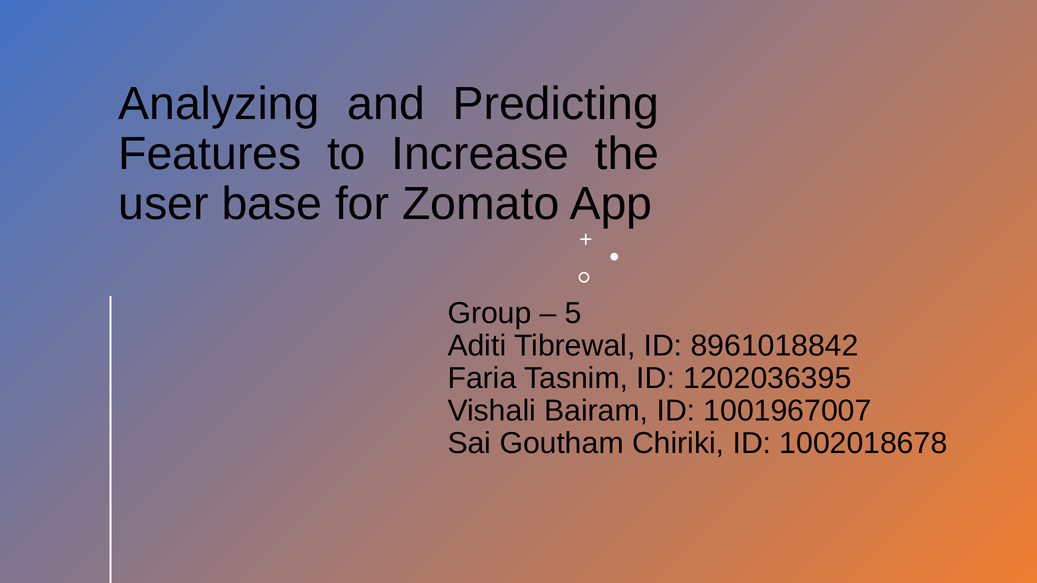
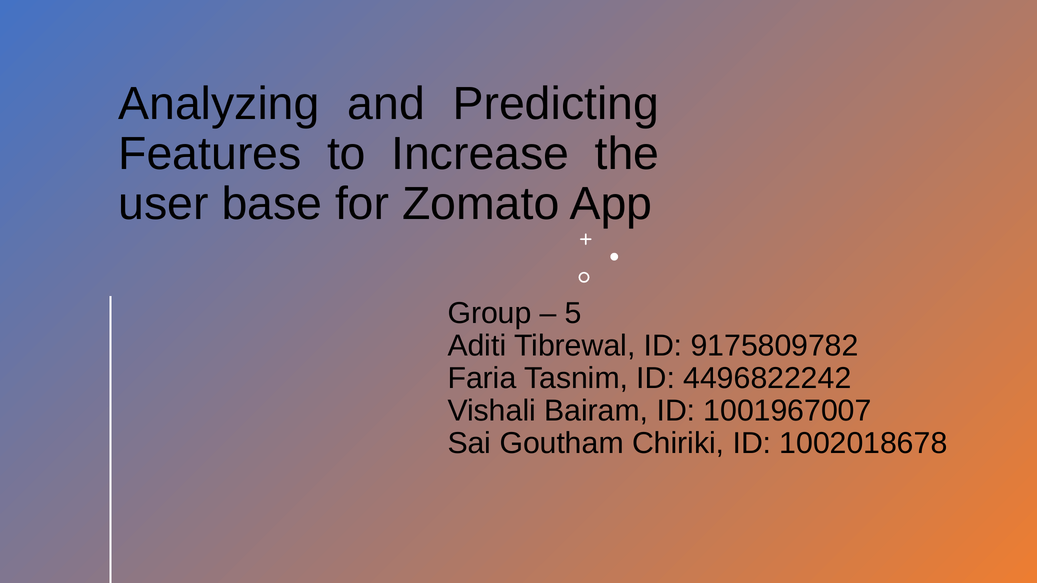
8961018842: 8961018842 -> 9175809782 (775, 346)
1202036395: 1202036395 -> 4496822242 (767, 378)
